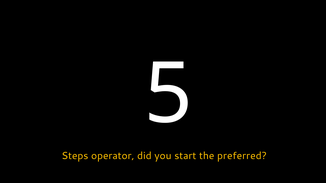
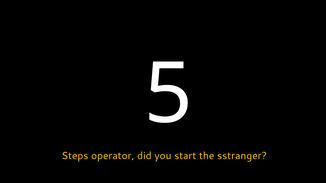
the preferred: preferred -> sstranger (242, 156)
